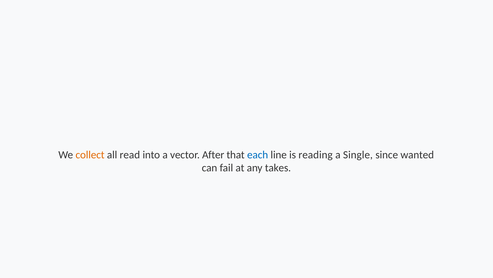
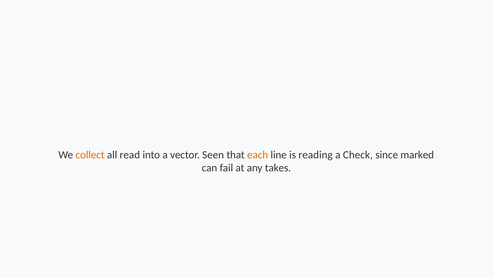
After: After -> Seen (213, 154)
each colour: blue -> orange (258, 154)
Single: Single -> Check (358, 154)
wanted: wanted -> marked (417, 154)
